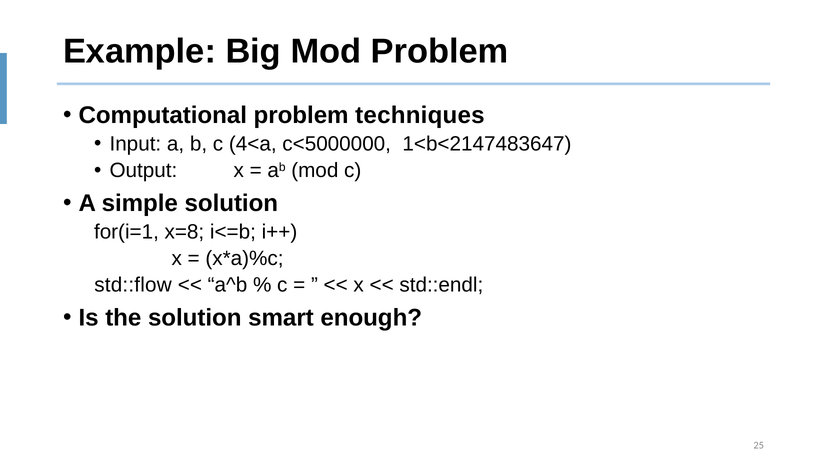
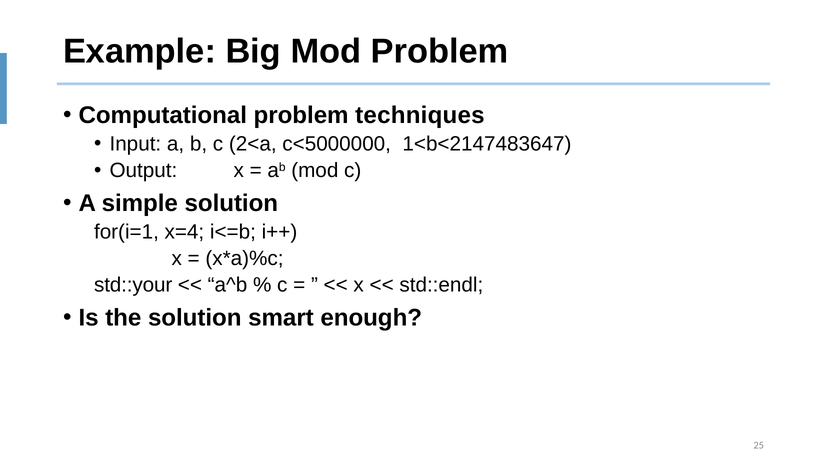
4<a: 4<a -> 2<a (253, 144)
x=8: x=8 -> x=4 (184, 232)
std::flow: std::flow -> std::your (133, 285)
